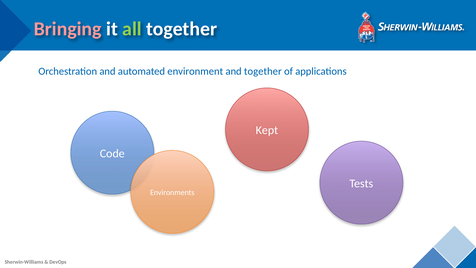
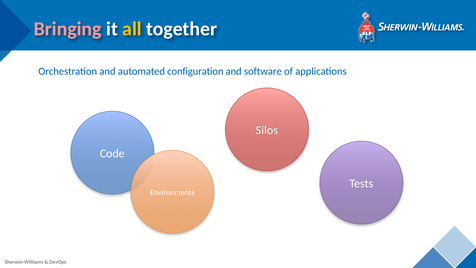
all colour: light green -> yellow (132, 29)
environment: environment -> configuration (195, 71)
and together: together -> software (263, 71)
Kept: Kept -> Silos (267, 130)
